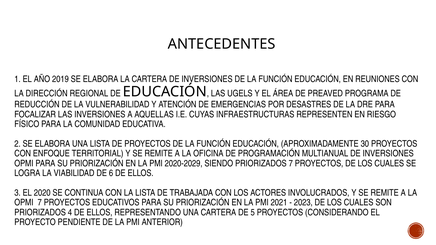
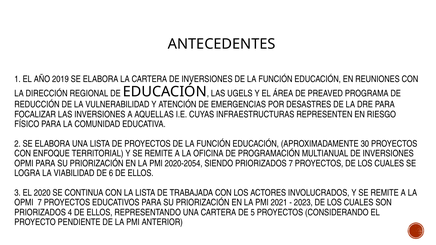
2020-2029: 2020-2029 -> 2020-2054 (184, 164)
